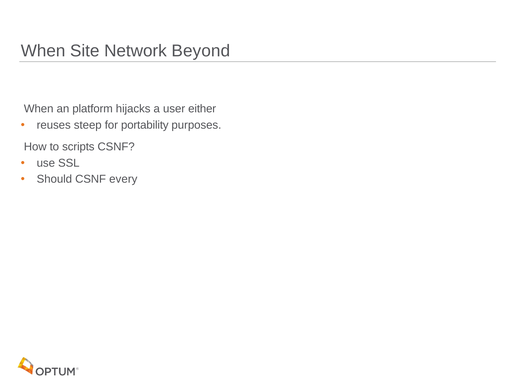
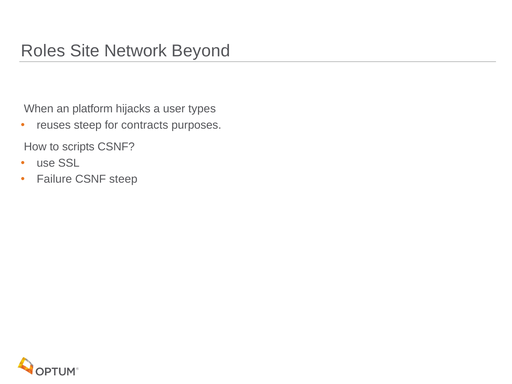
When: When -> Roles (43, 51)
either: either -> types (202, 109)
portability: portability -> contracts (145, 125)
Should: Should -> Failure (54, 179)
CSNF every: every -> steep (123, 179)
